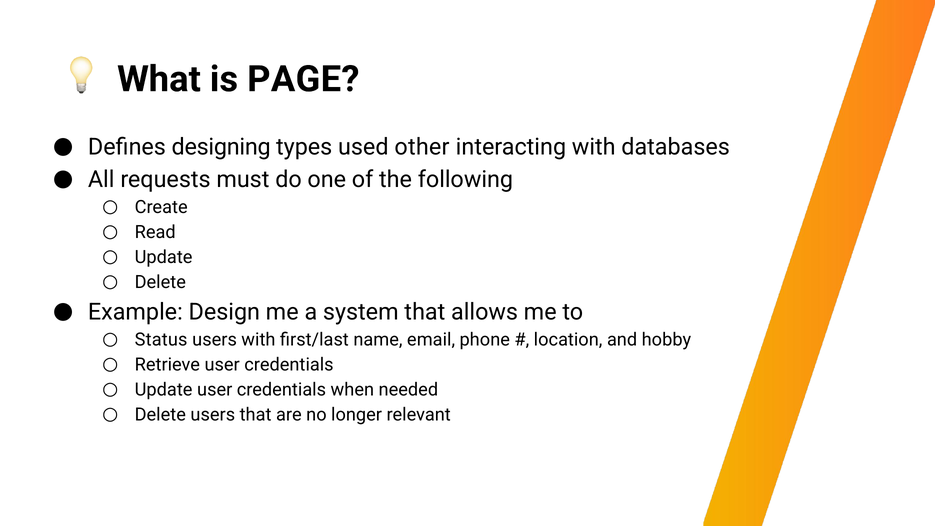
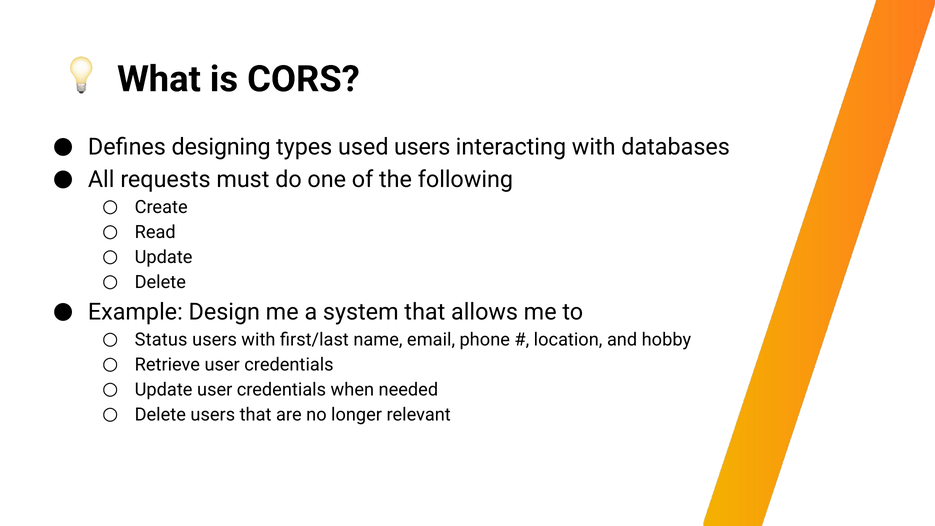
PAGE: PAGE -> CORS (303, 79)
used other: other -> users (422, 147)
